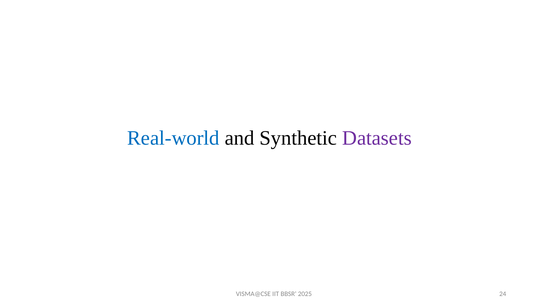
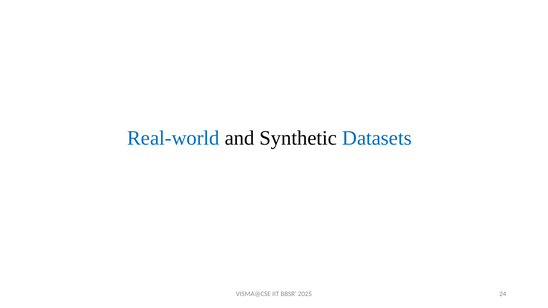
Datasets colour: purple -> blue (377, 138)
